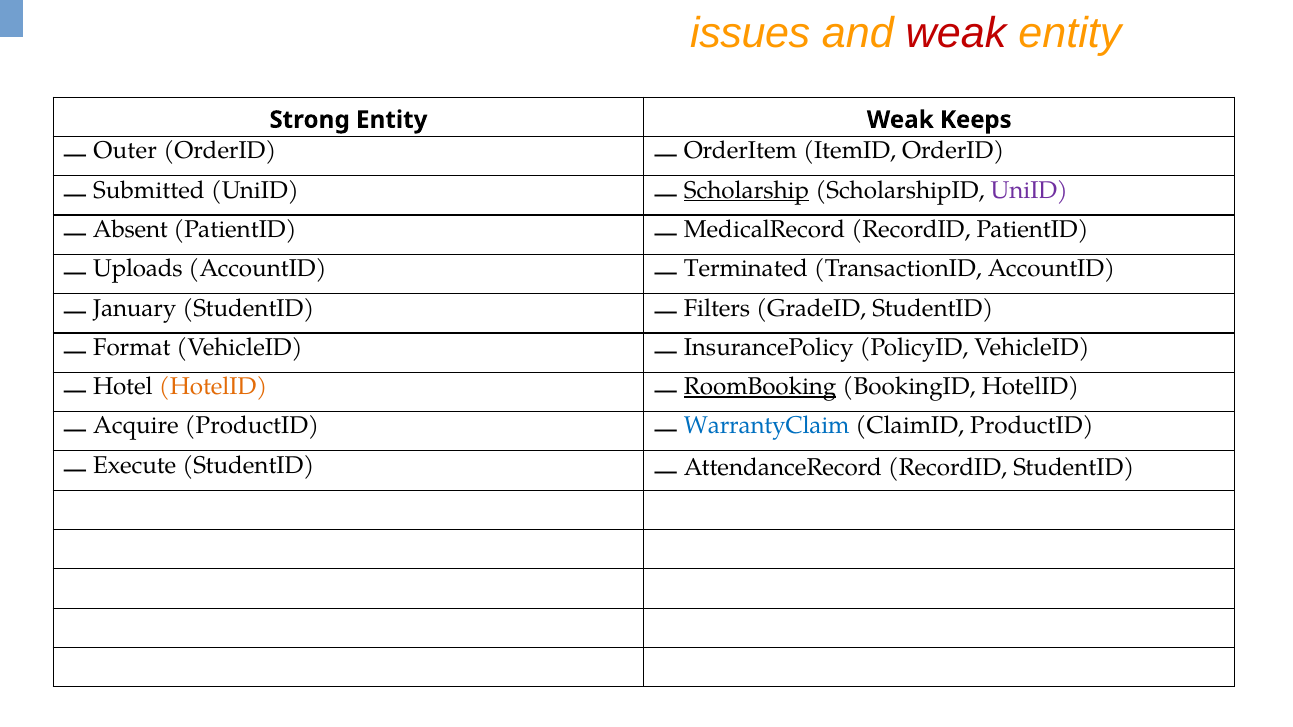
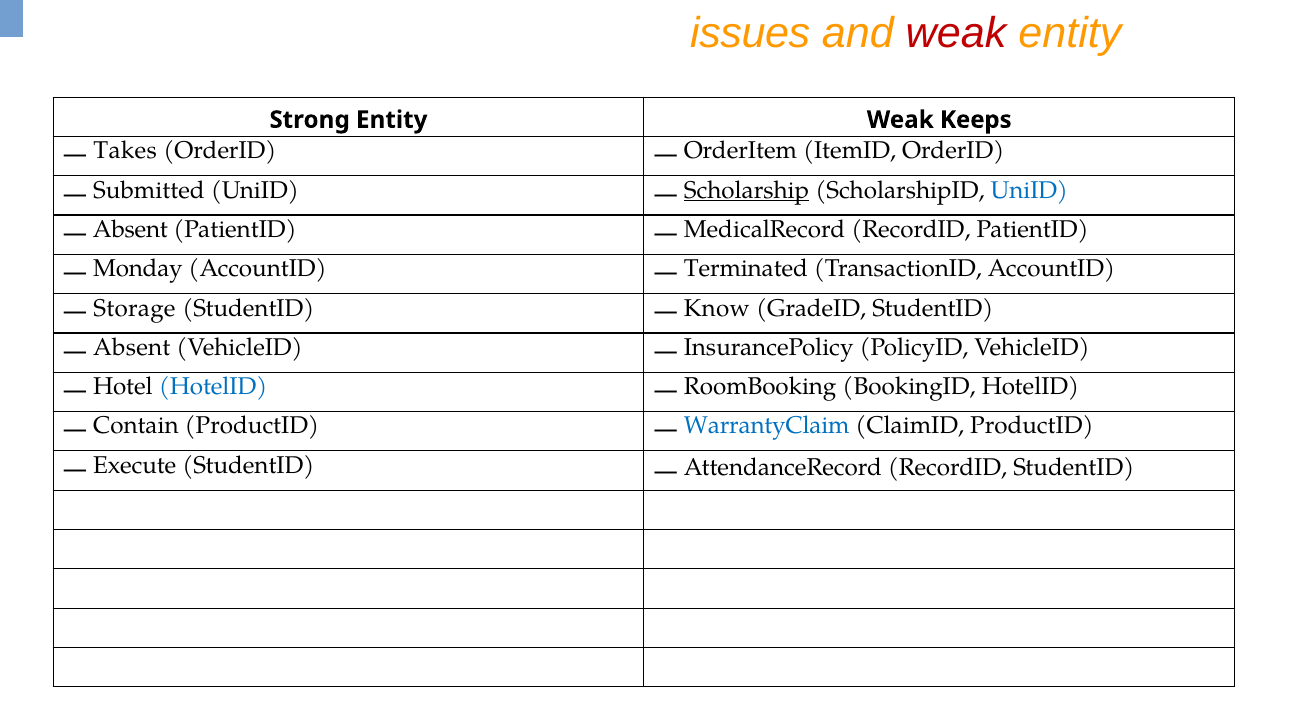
Outer: Outer -> Takes (125, 151)
UniID colour: purple -> blue (1029, 190)
Uploads: Uploads -> Monday (138, 269)
January: January -> Storage (135, 308)
Filters: Filters -> Know (717, 308)
Format: Format -> Absent (132, 348)
HotelID colour: orange -> blue (213, 387)
RoomBooking underline: present -> none (760, 387)
Acquire: Acquire -> Contain (136, 426)
